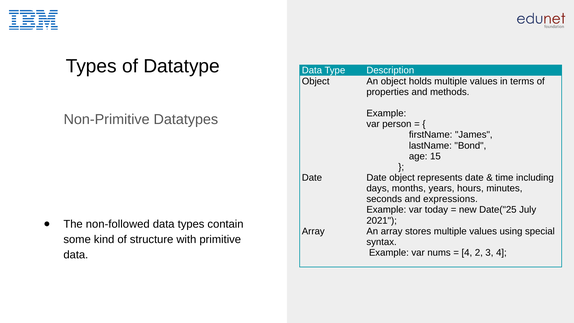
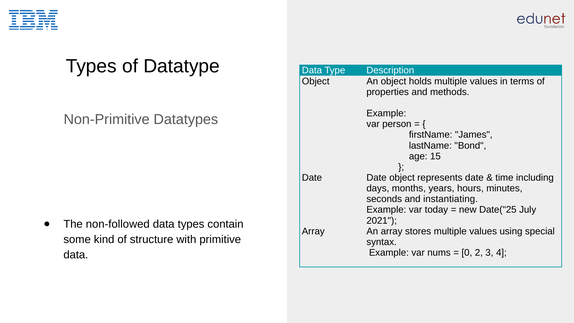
expressions: expressions -> instantiating (450, 199)
4: 4 -> 0 (467, 253)
